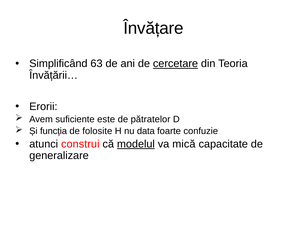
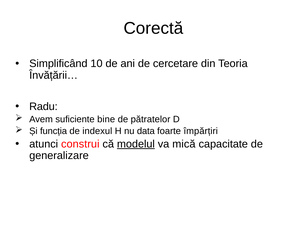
Învățare: Învățare -> Corectă (153, 28)
63: 63 -> 10 (97, 64)
cercetare underline: present -> none (175, 64)
Erorii: Erorii -> Radu (43, 107)
este: este -> bine (106, 119)
folosite: folosite -> indexul (97, 131)
confuzie: confuzie -> împărțiri (201, 131)
